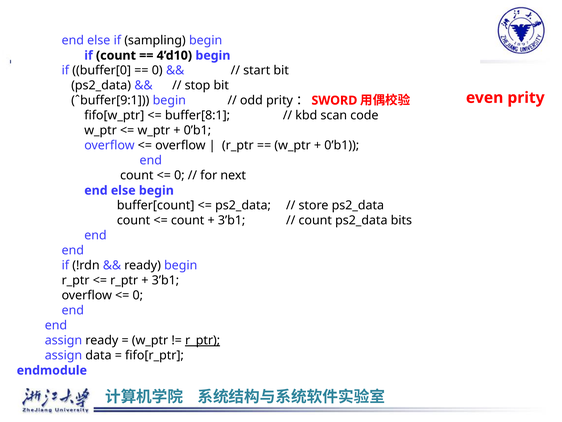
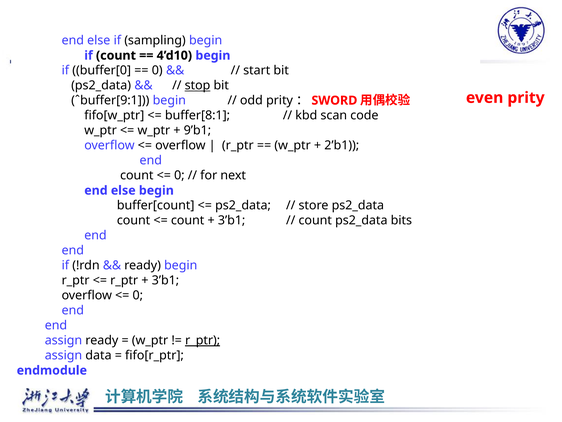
stop underline: none -> present (197, 85)
0’b1: 0’b1 -> 9’b1 (197, 130)
0’b1: 0’b1 -> 2’b1 (342, 145)
